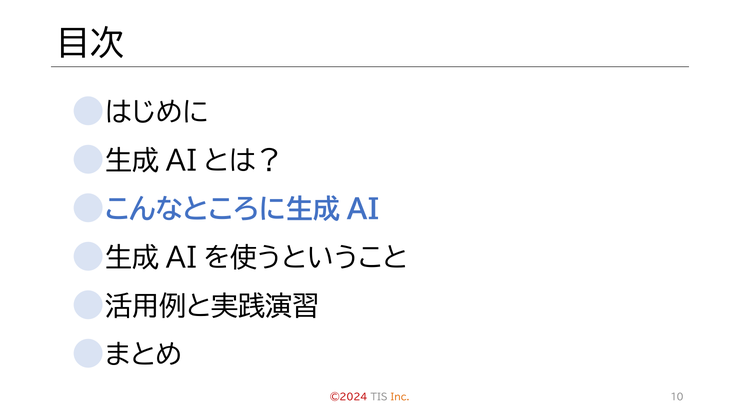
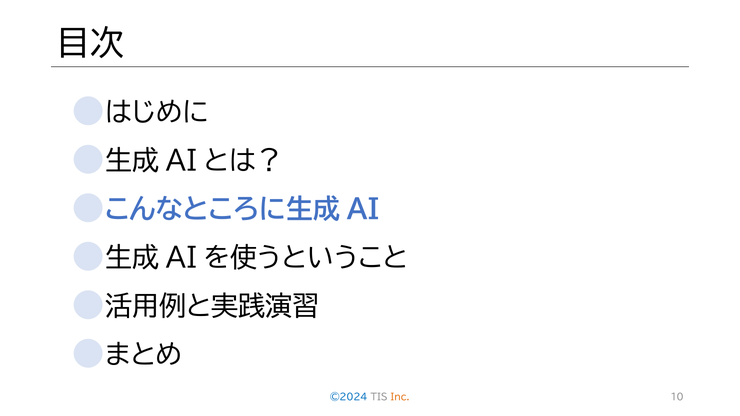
©2024 colour: red -> blue (349, 398)
